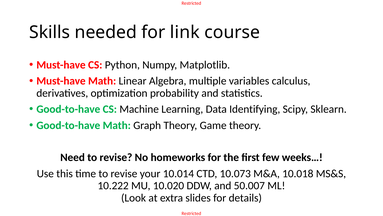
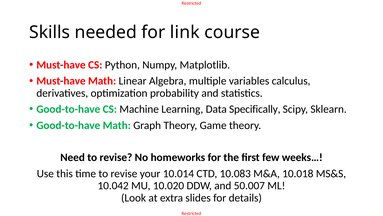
Identifying: Identifying -> Specifically (255, 109)
10.073: 10.073 -> 10.083 (235, 173)
10.222: 10.222 -> 10.042 (113, 185)
